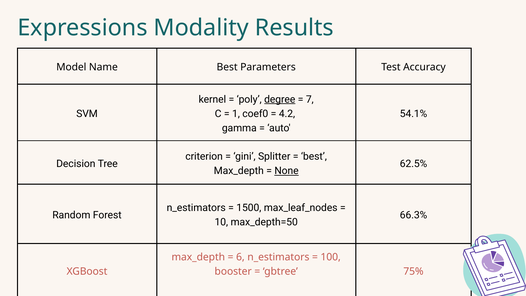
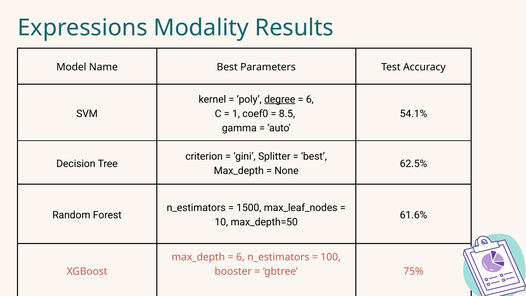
7: 7 -> 6 (310, 99)
4.2: 4.2 -> 8.5 (287, 114)
None underline: present -> none (287, 171)
66.3%: 66.3% -> 61.6% (414, 215)
